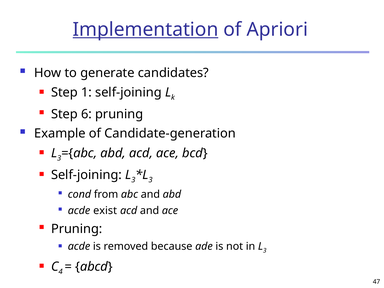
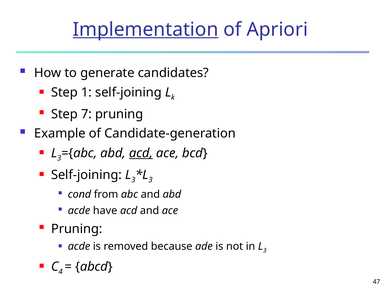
6: 6 -> 7 (86, 114)
acd underline: none -> present (141, 153)
exist: exist -> have (105, 211)
